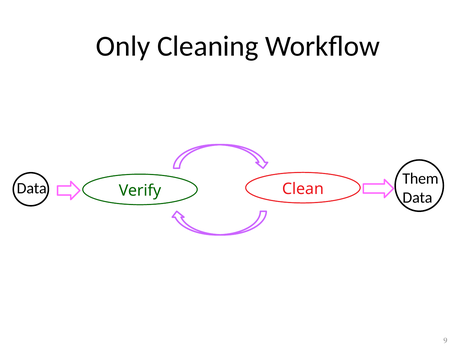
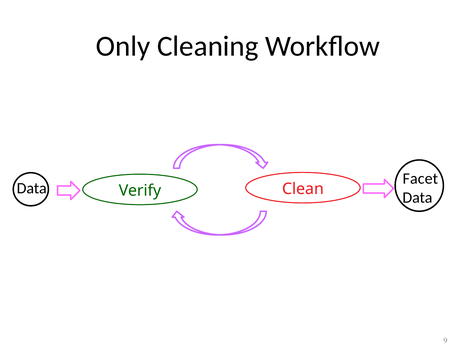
Them: Them -> Facet (420, 179)
